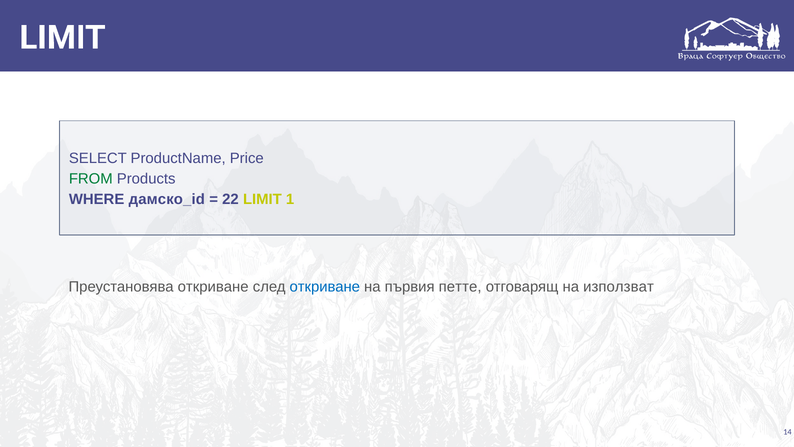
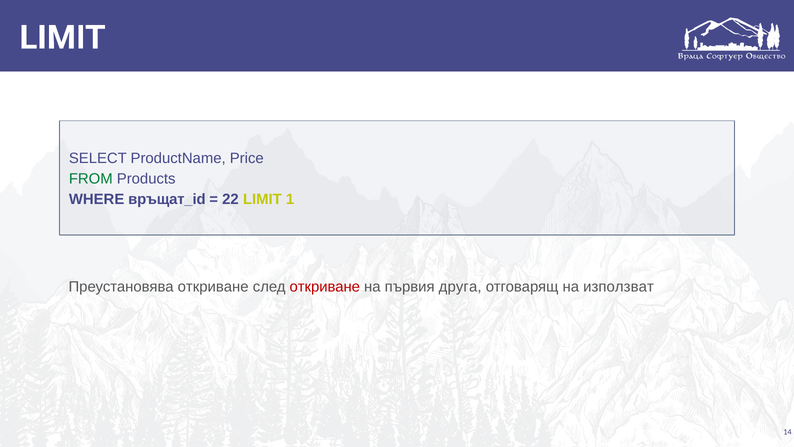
дамско_id: дамско_id -> връщат_id (167, 199)
откриване colour: blue -> red (325, 286)
петте: петте -> друга (460, 286)
